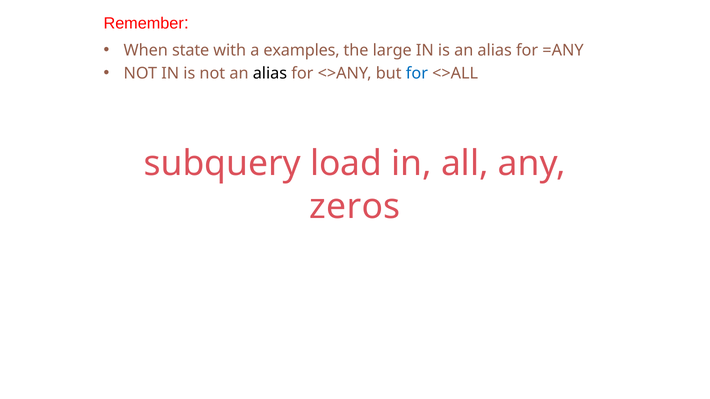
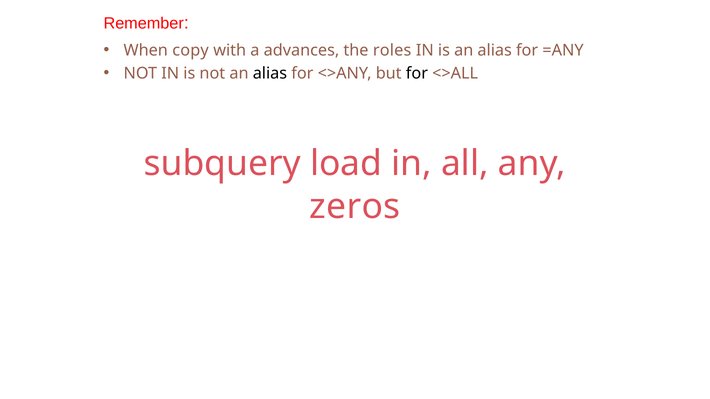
state: state -> copy (191, 51)
examples: examples -> advances (301, 51)
large: large -> roles (392, 51)
for colour: blue -> black (417, 74)
